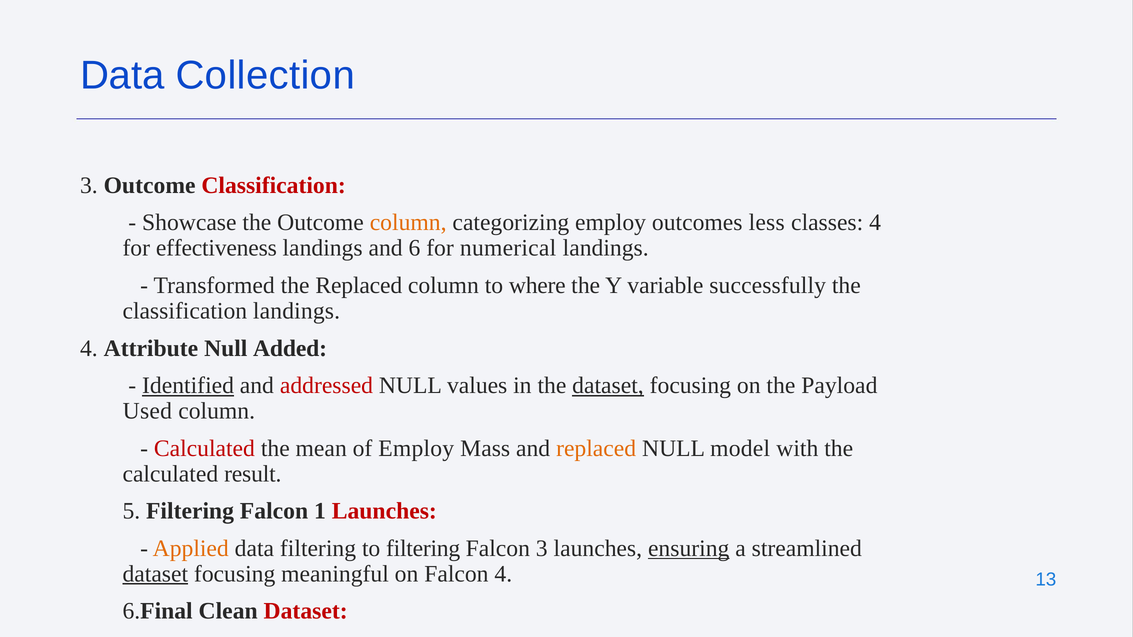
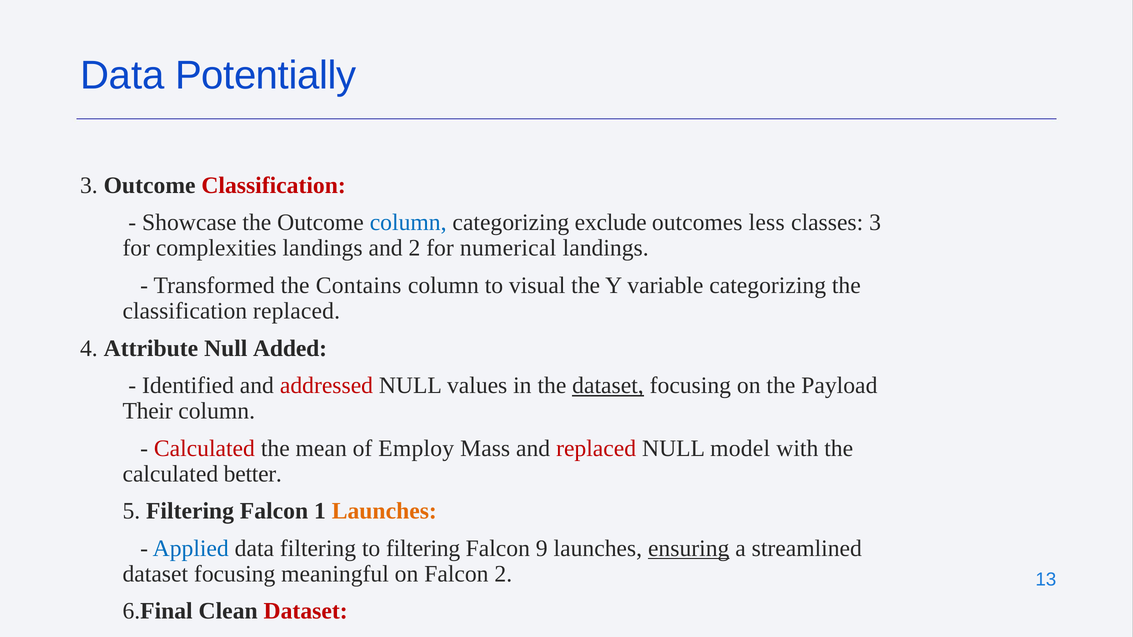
Collection: Collection -> Potentially (266, 76)
column colour: orange -> blue (408, 223)
categorizing employ: employ -> exclude (611, 223)
classes 4: 4 -> 3 (875, 223)
effectiveness: effectiveness -> complexities (216, 248)
and 6: 6 -> 2 (415, 248)
the Replaced: Replaced -> Contains (359, 286)
where: where -> visual (537, 286)
variable successfully: successfully -> categorizing (768, 286)
classification landings: landings -> replaced (297, 311)
Identified underline: present -> none (188, 386)
Used: Used -> Their (148, 411)
replaced colour: orange -> red (596, 448)
result: result -> better (253, 474)
Launches colour: red -> orange (384, 511)
Applied colour: orange -> blue (191, 549)
Falcon 3: 3 -> 9 (542, 549)
dataset underline: present -> none (155, 574)
Falcon 4: 4 -> 2 (503, 574)
